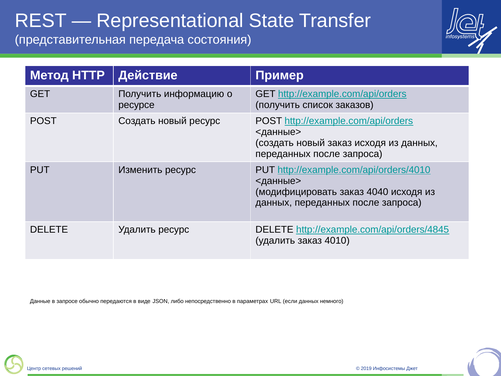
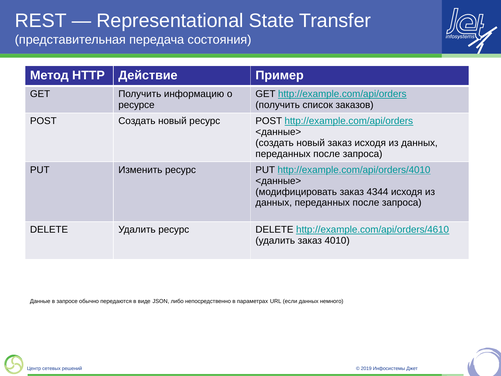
4040: 4040 -> 4344 (377, 192)
http://example.com/api/orders/4845: http://example.com/api/orders/4845 -> http://example.com/api/orders/4610 (373, 230)
